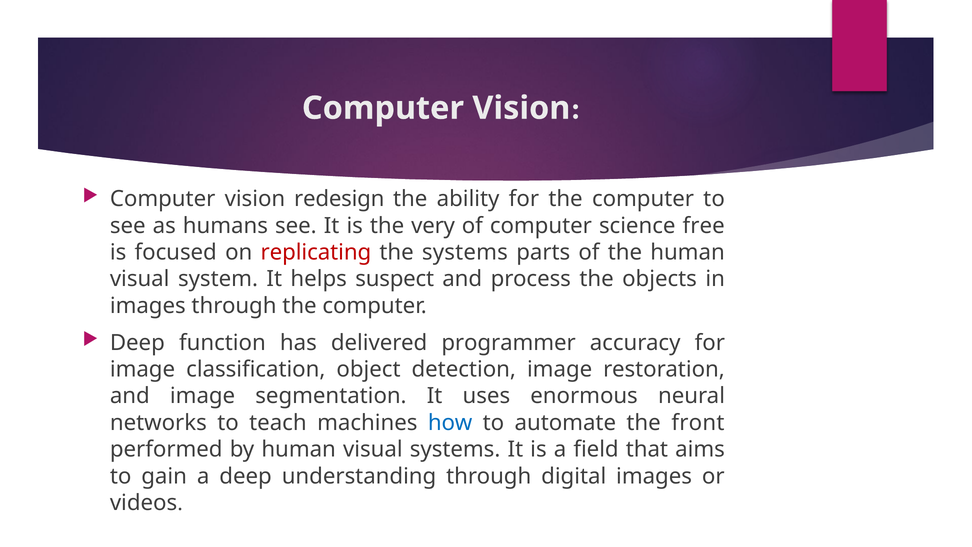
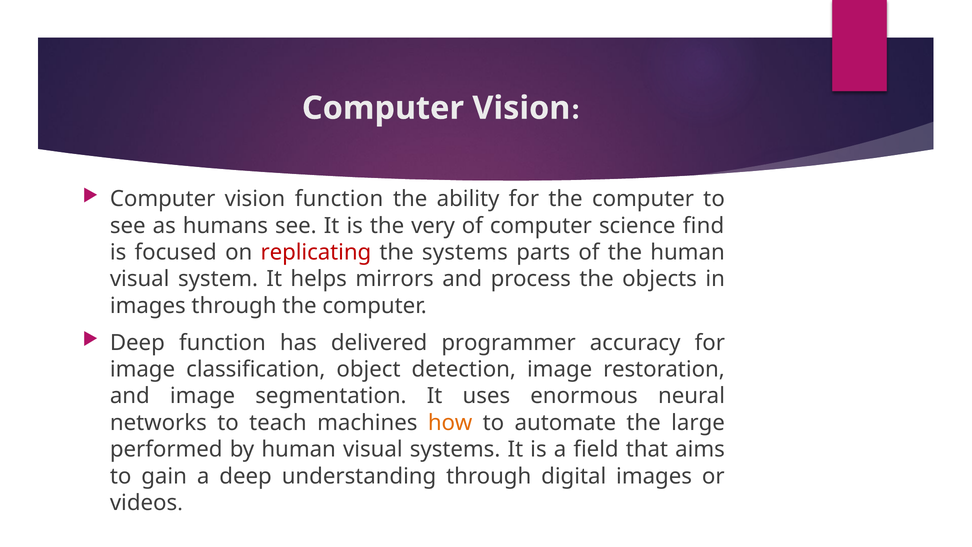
vision redesign: redesign -> function (339, 199)
free: free -> find (704, 226)
suspect: suspect -> mirrors (395, 279)
how colour: blue -> orange (450, 423)
front: front -> large (698, 423)
